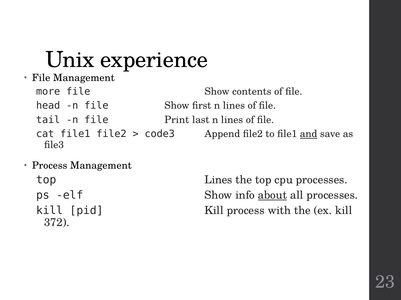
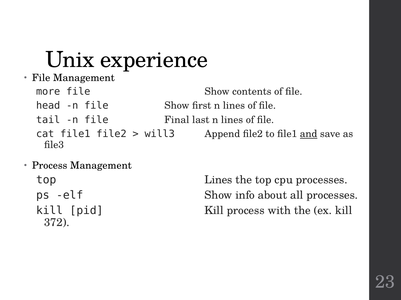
Print: Print -> Final (177, 120)
code3: code3 -> will3 (160, 134)
about underline: present -> none (272, 196)
